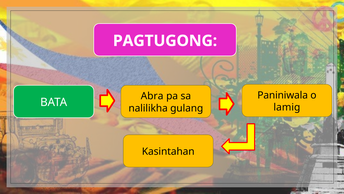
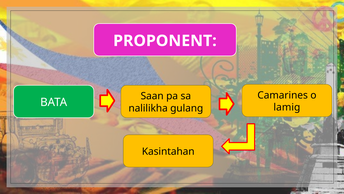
PAGTUGONG: PAGTUGONG -> PROPONENT (165, 41)
Paniniwala: Paniniwala -> Camarines (283, 95)
Abra: Abra -> Saan (152, 96)
